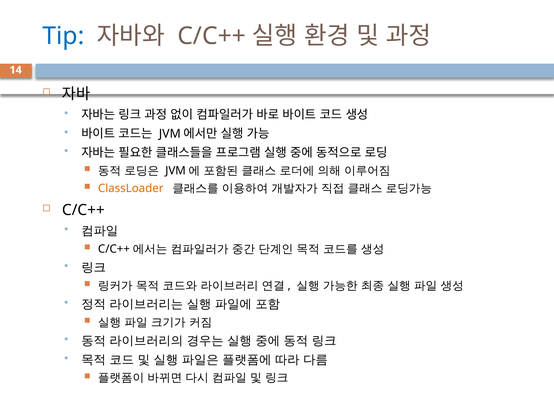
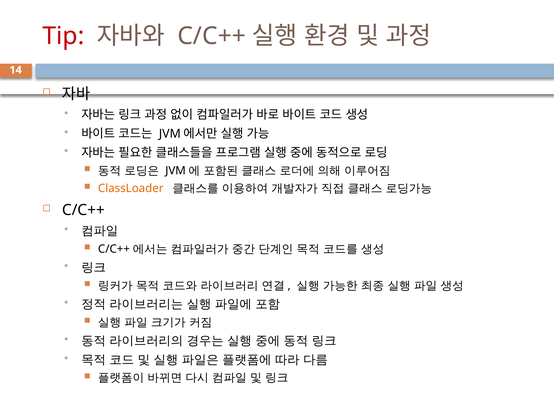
Tip colour: blue -> red (63, 36)
